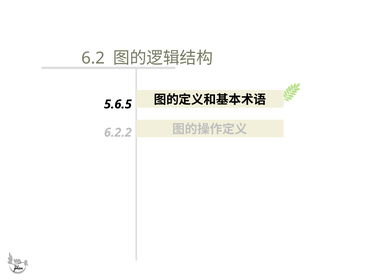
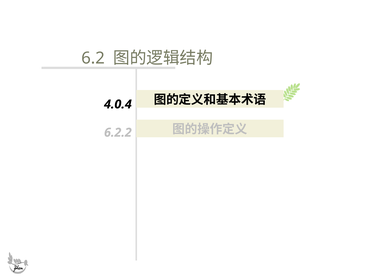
5.6.5: 5.6.5 -> 4.0.4 (118, 104)
